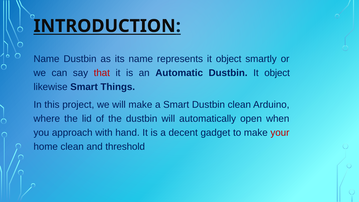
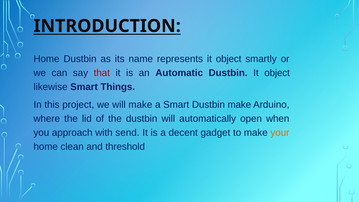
Name: Name -> Home (46, 59)
Dustbin clean: clean -> make (239, 105)
hand: hand -> send (127, 133)
your colour: red -> orange (280, 133)
